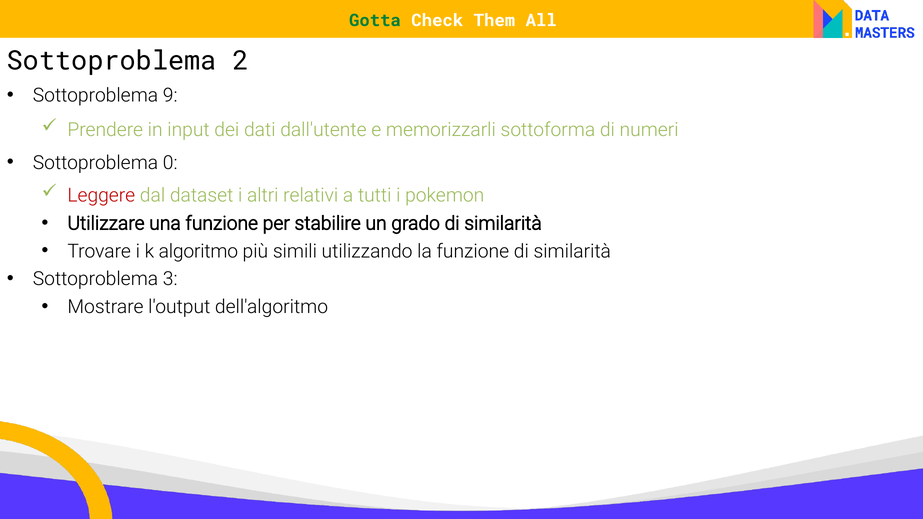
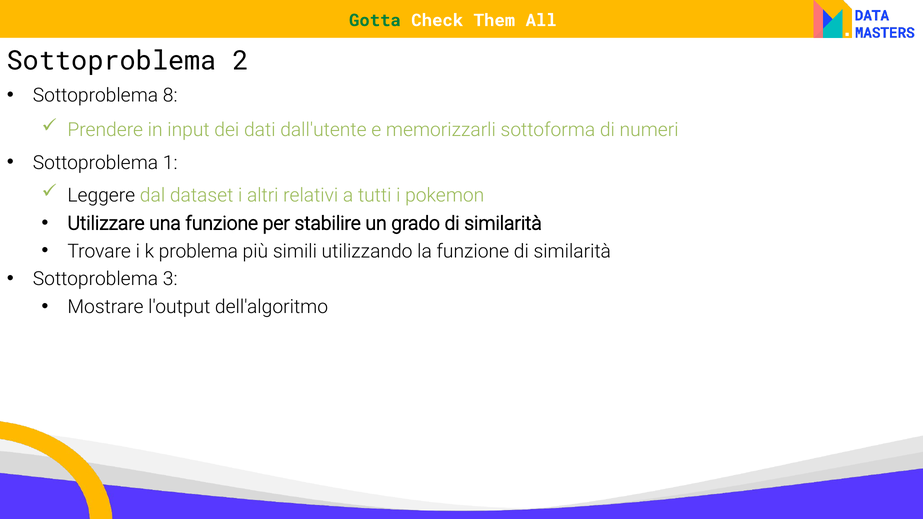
9: 9 -> 8 (170, 95)
0: 0 -> 1 (170, 163)
Leggere colour: red -> black (101, 195)
algoritmo: algoritmo -> problema (198, 251)
